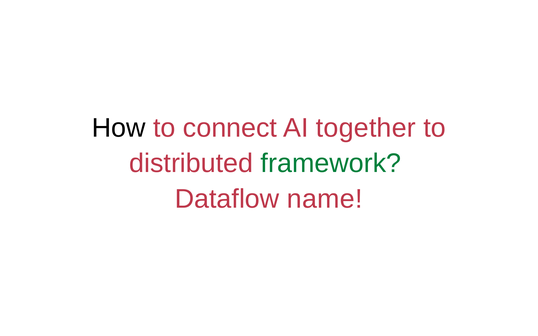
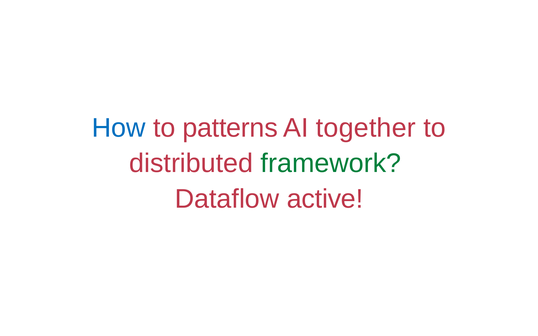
How colour: black -> blue (119, 128)
connect: connect -> patterns (230, 128)
name: name -> active (325, 199)
